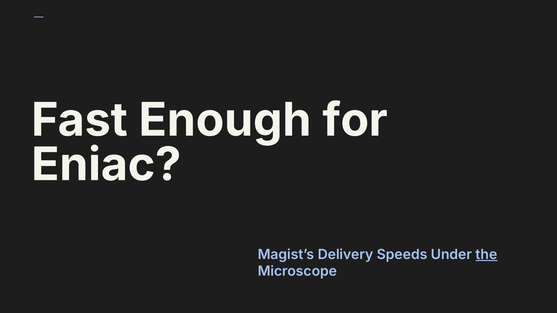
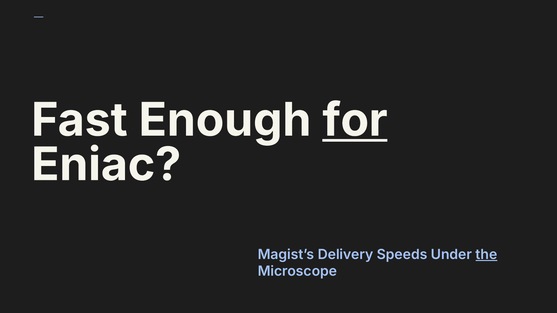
for underline: none -> present (355, 120)
